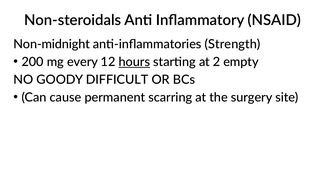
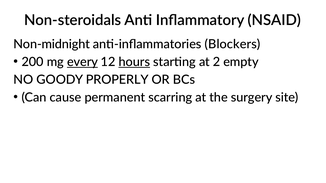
Strength: Strength -> Blockers (233, 44)
every underline: none -> present (82, 62)
DIFFICULT: DIFFICULT -> PROPERLY (117, 80)
